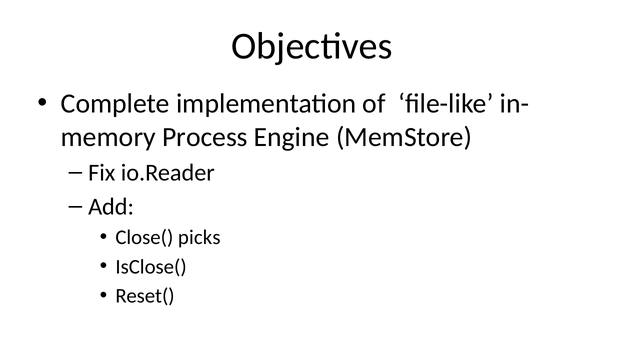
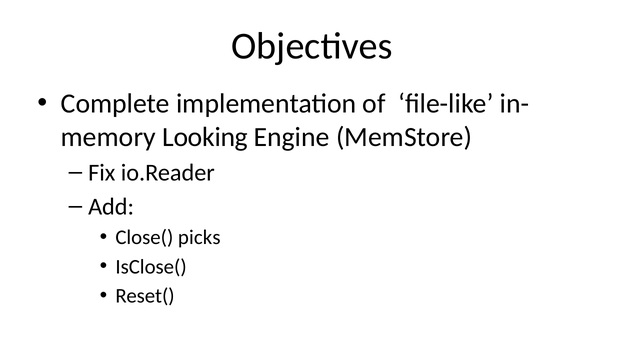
Process: Process -> Looking (205, 137)
